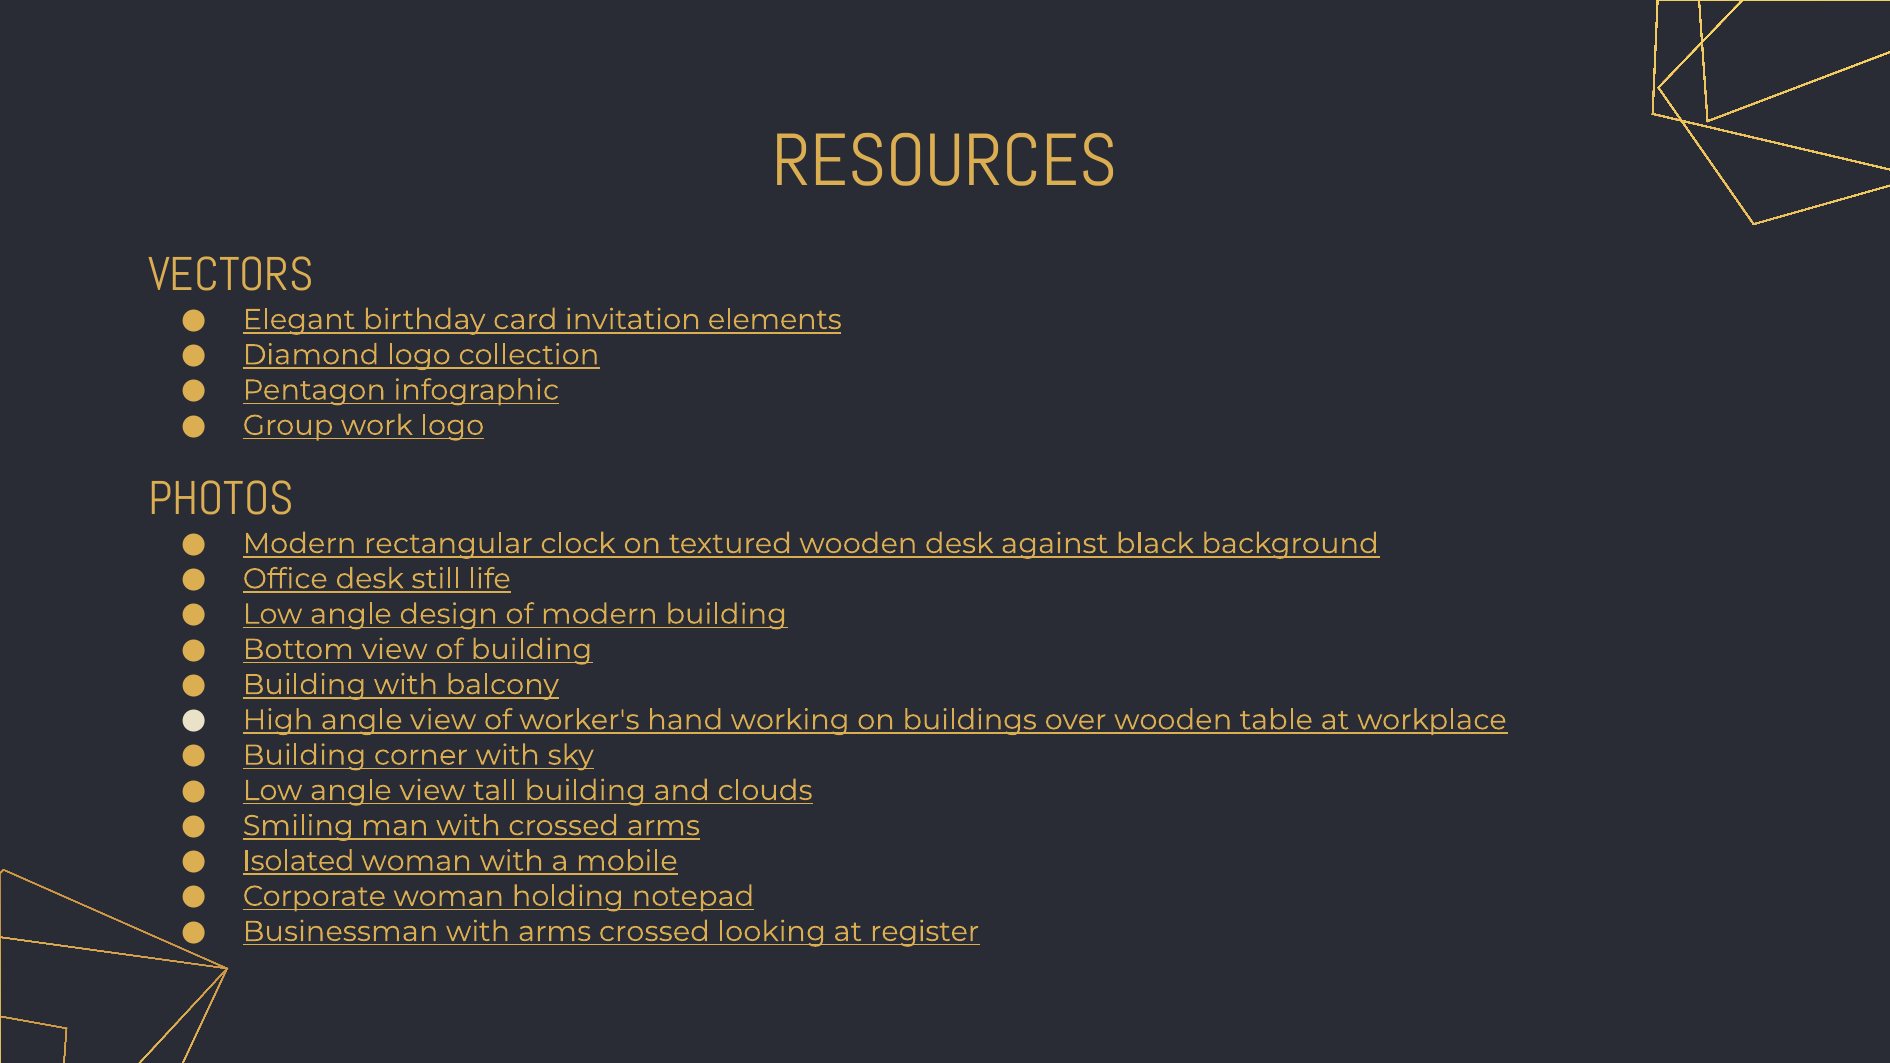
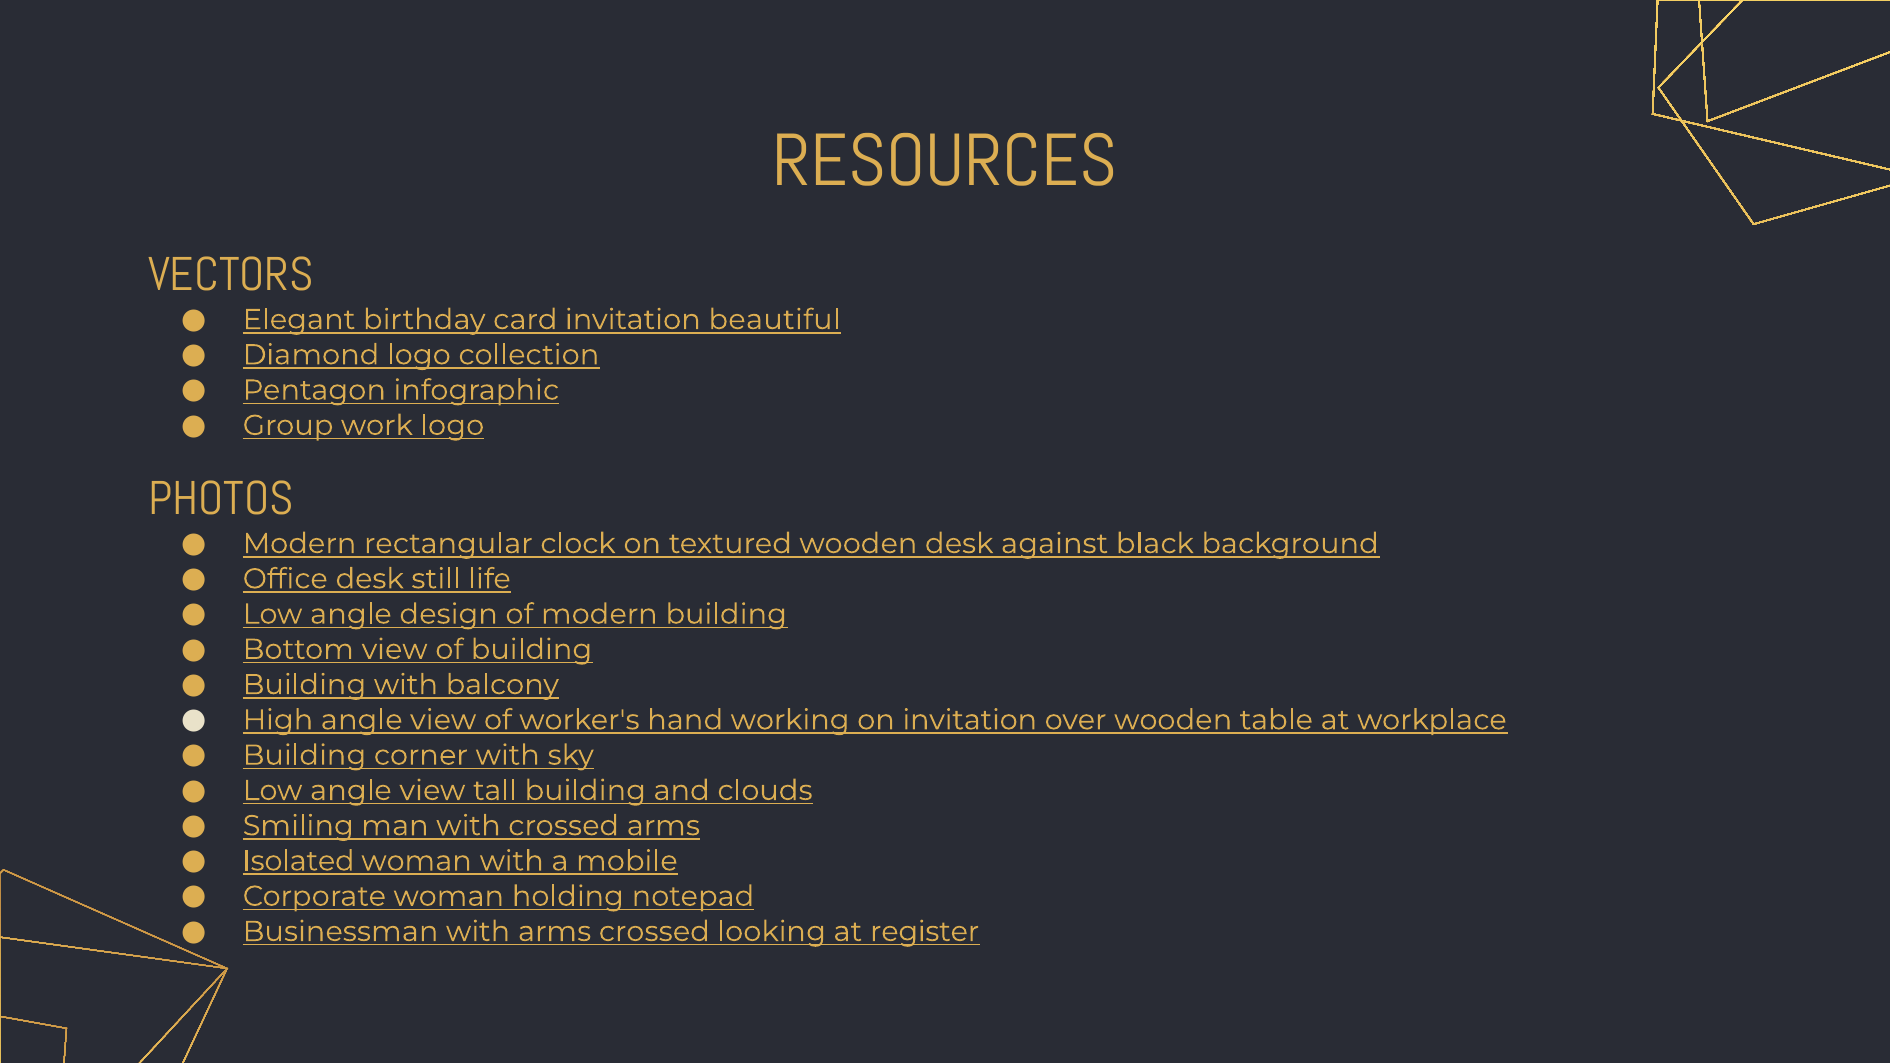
elements: elements -> beautiful (775, 320)
on buildings: buildings -> invitation (970, 720)
